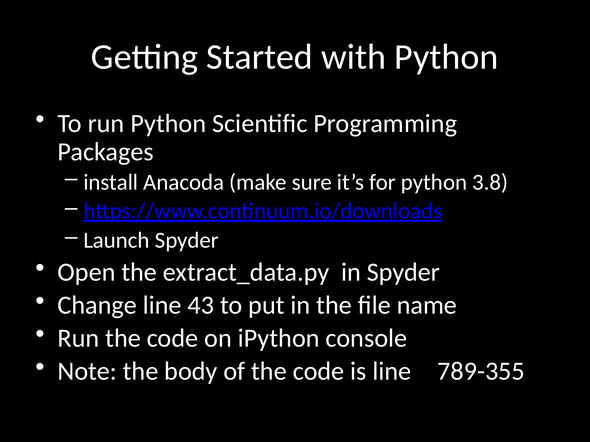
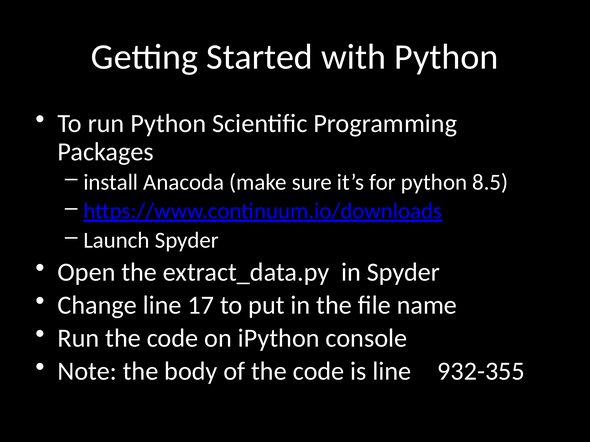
3.8: 3.8 -> 8.5 (490, 182)
43: 43 -> 17 (201, 305)
789-355: 789-355 -> 932-355 (481, 372)
